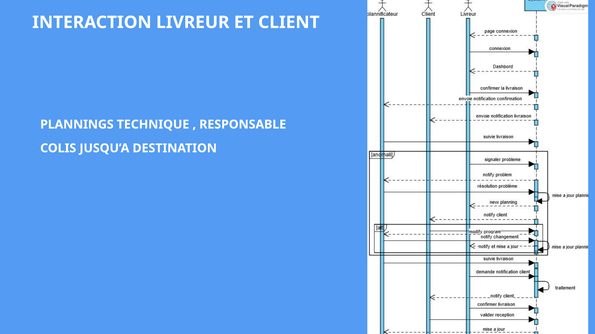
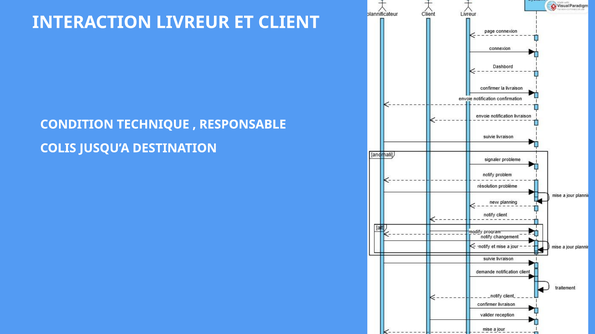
PLANNINGS: PLANNINGS -> CONDITION (77, 125)
